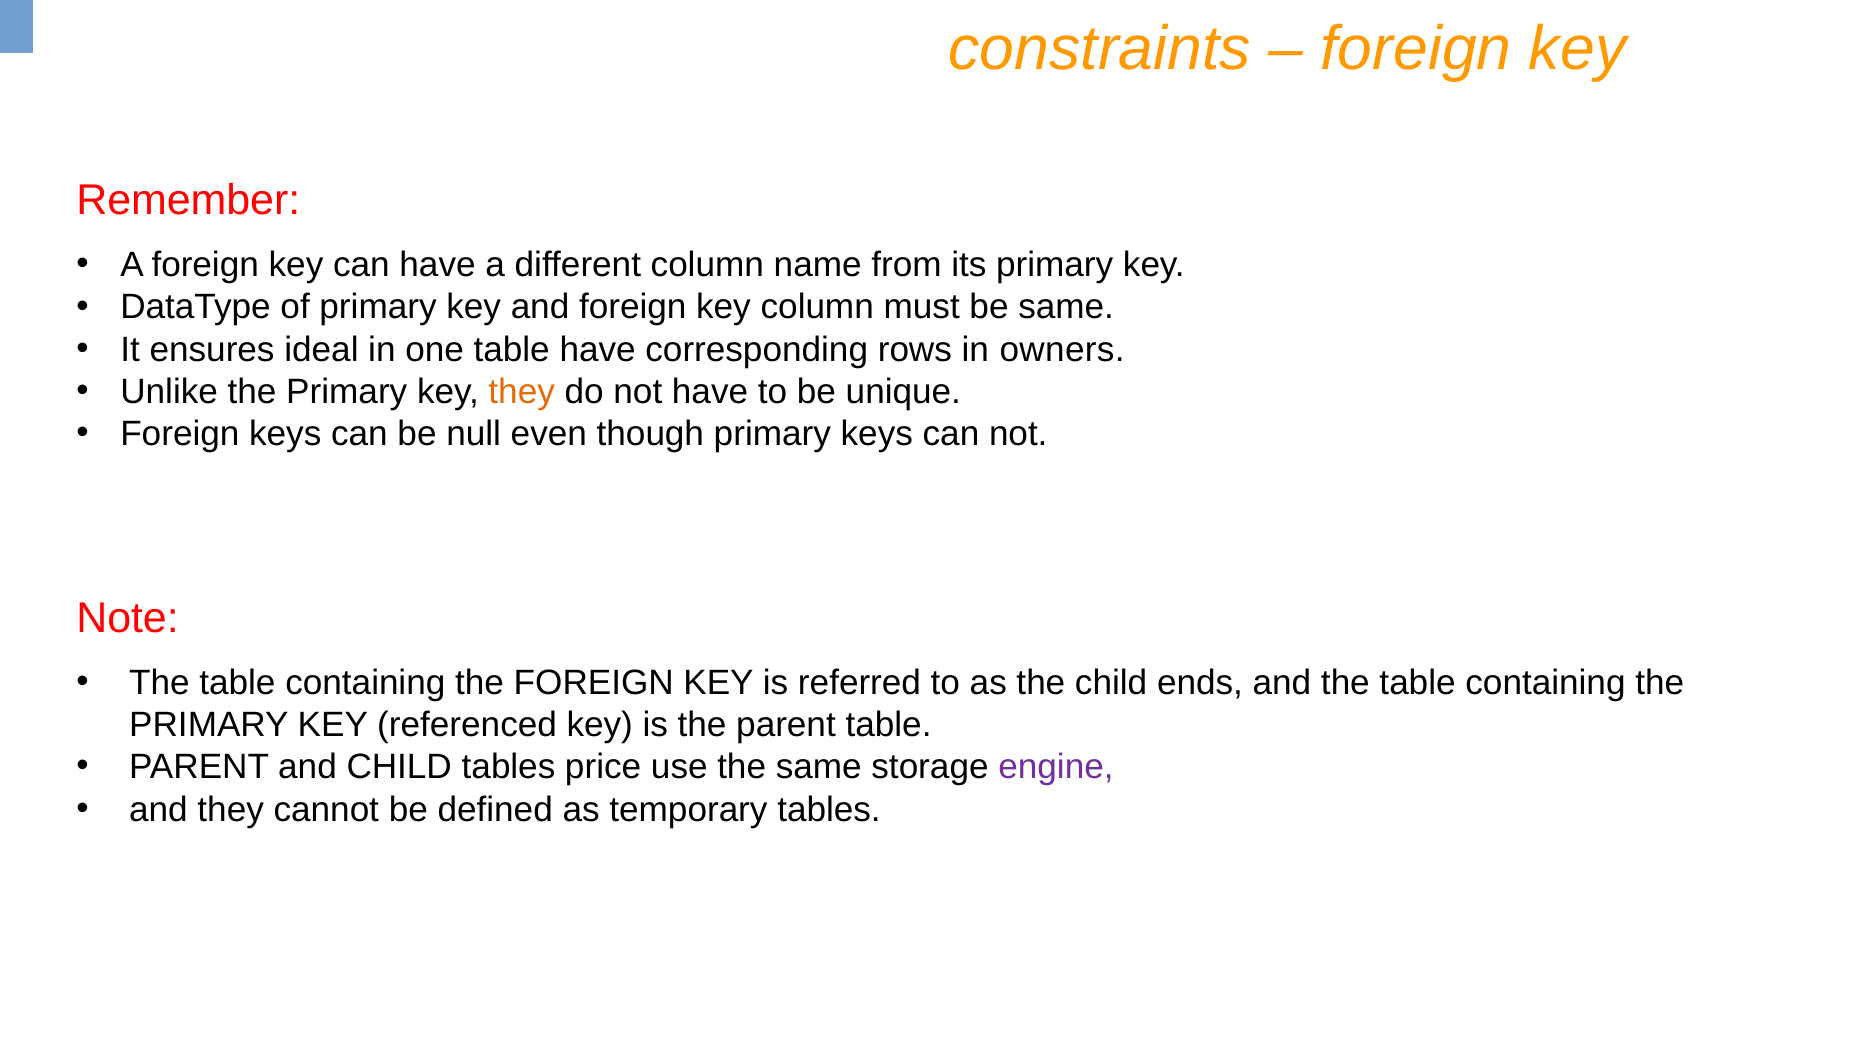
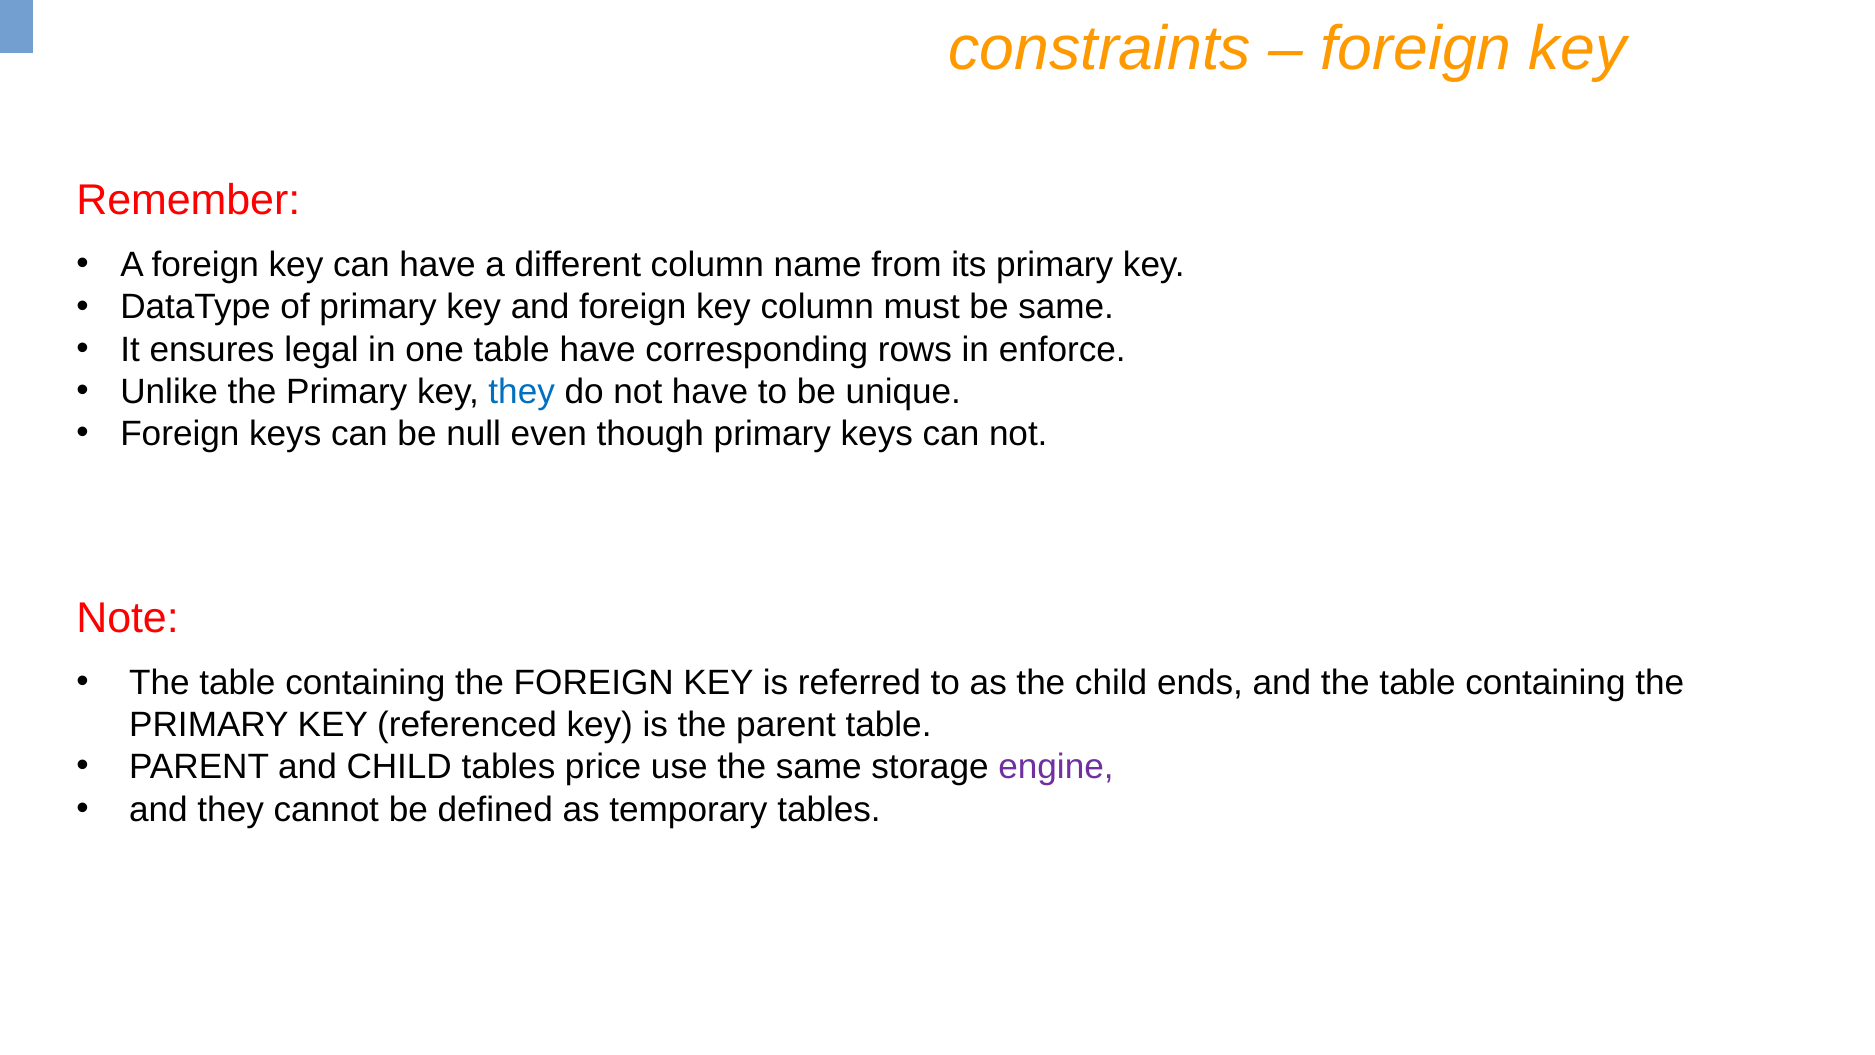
ideal: ideal -> legal (321, 349)
owners: owners -> enforce (1062, 349)
they colour: orange -> blue (522, 392)
